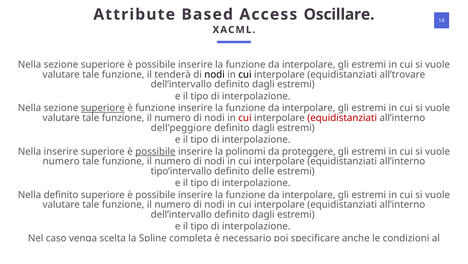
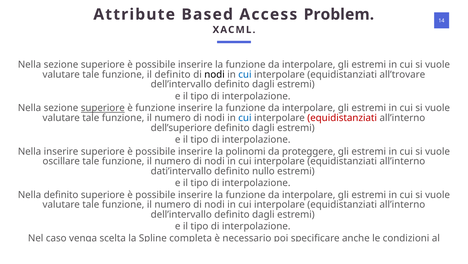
Oscillare: Oscillare -> Problem (339, 14)
il tenderà: tenderà -> definito (173, 74)
cui colour: black -> blue (245, 74)
cui colour: red -> blue (245, 118)
dell’peggiore: dell’peggiore -> dell’superiore (181, 127)
possibile underline: present -> none (155, 151)
numero: numero -> oscillare (61, 161)
tipo’intervallo: tipo’intervallo -> dati’intervallo (181, 171)
delle: delle -> nullo (263, 171)
